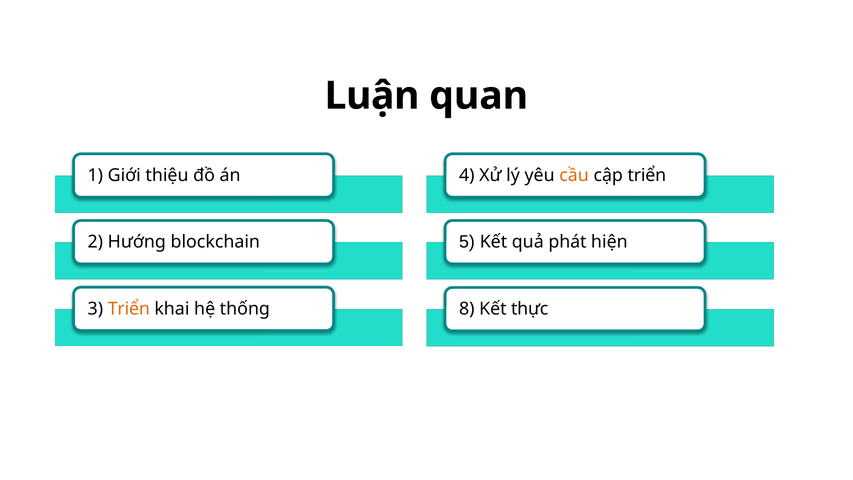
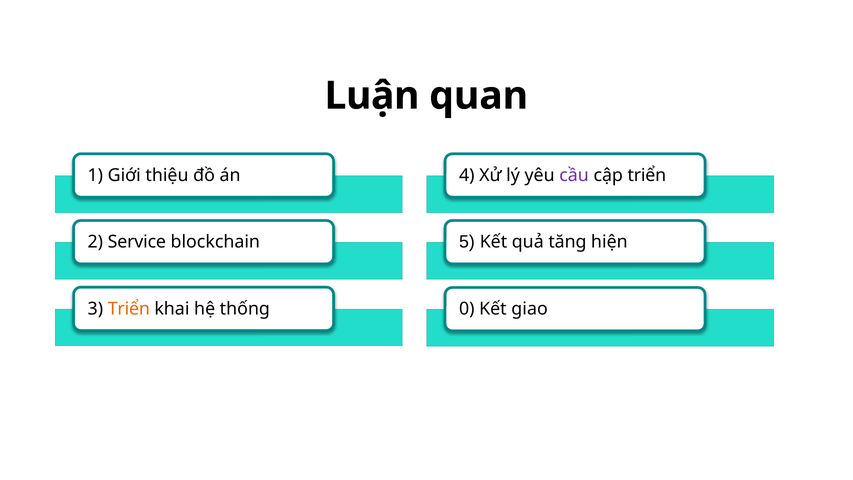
cầu colour: orange -> purple (574, 175)
phát: phát -> tăng (567, 242)
Hướng: Hướng -> Service (137, 242)
8: 8 -> 0 (467, 309)
thực: thực -> giao (530, 309)
